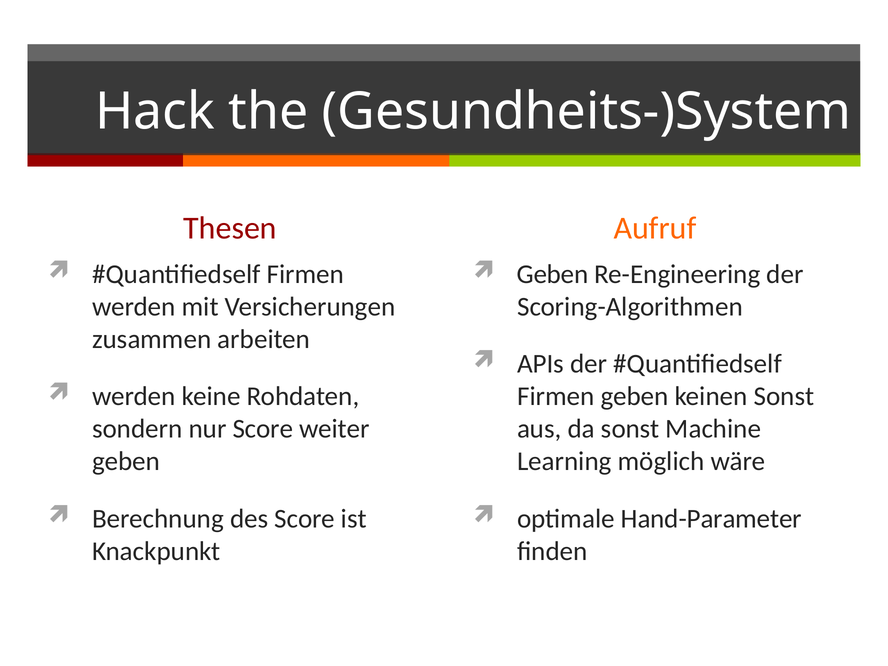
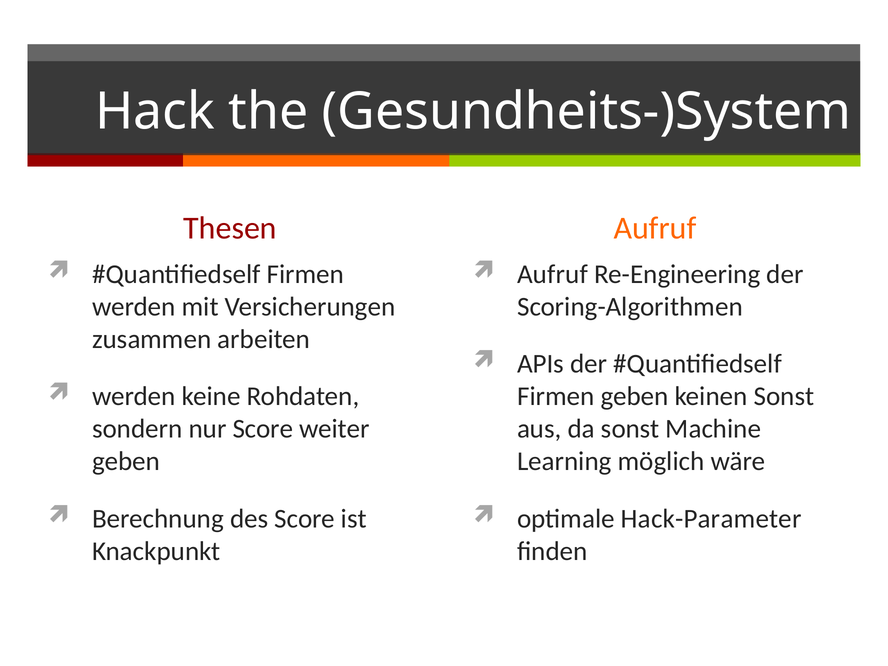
Geben: Geben -> Aufruf (552, 274)
Hand-Parameter: Hand-Parameter -> Hack-Parameter (711, 519)
